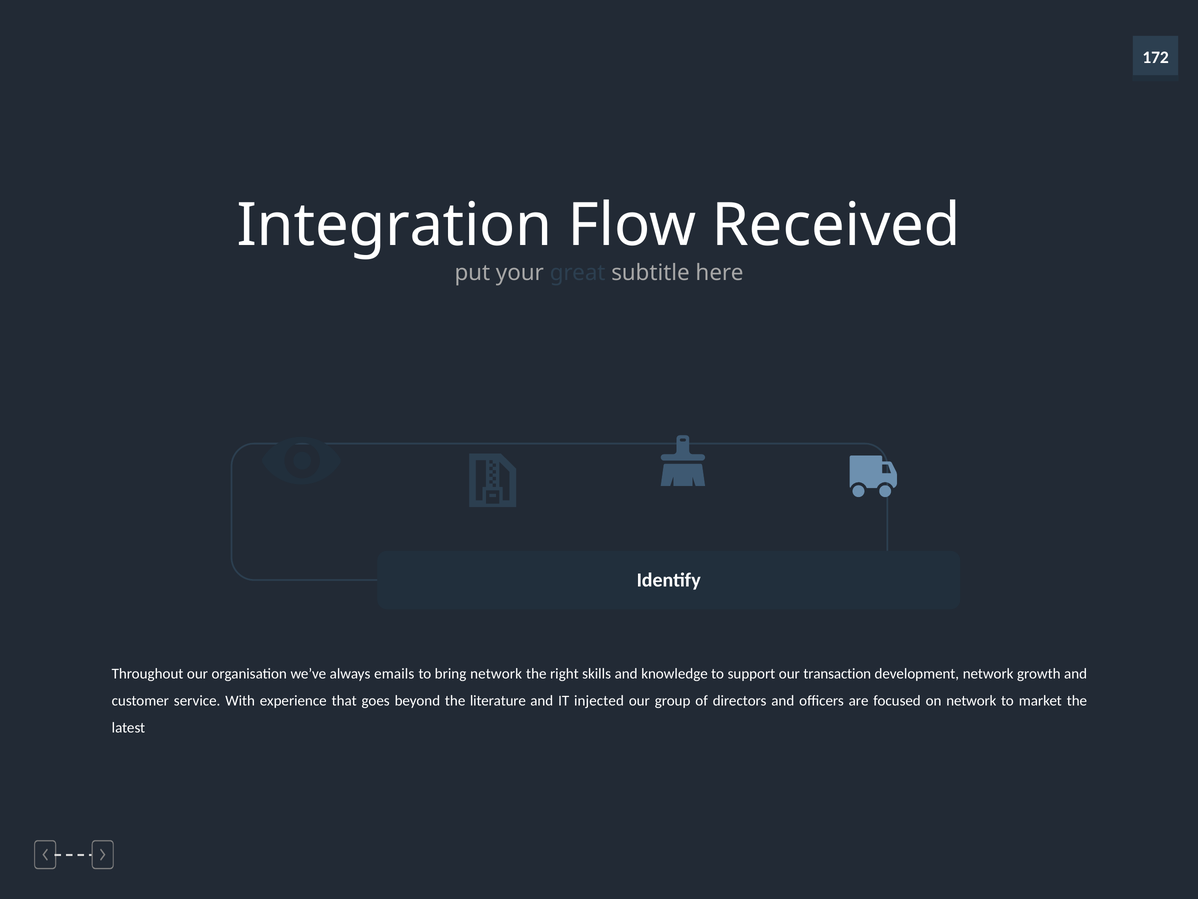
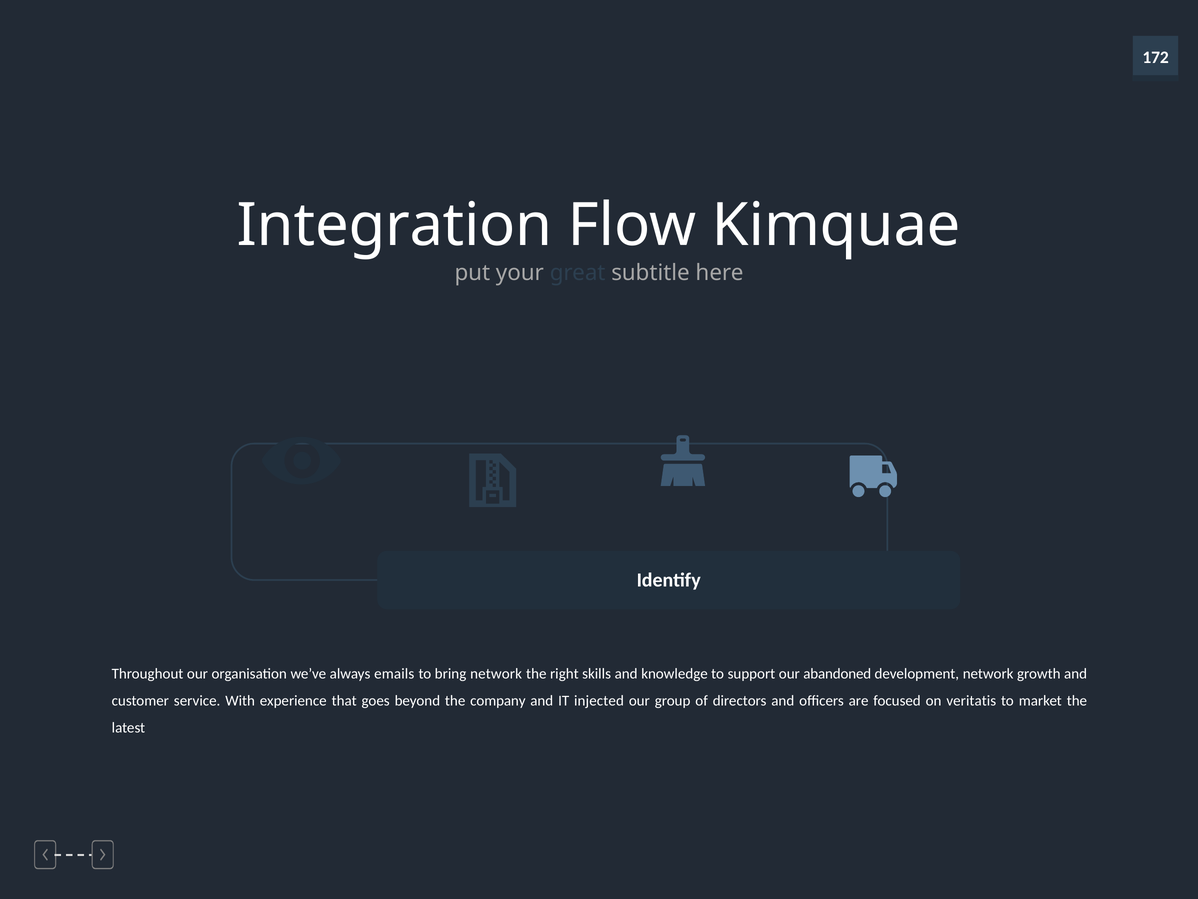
Received: Received -> Kimquae (836, 225)
transaction: transaction -> abandoned (837, 674)
literature: literature -> company (498, 701)
on network: network -> veritatis (971, 701)
